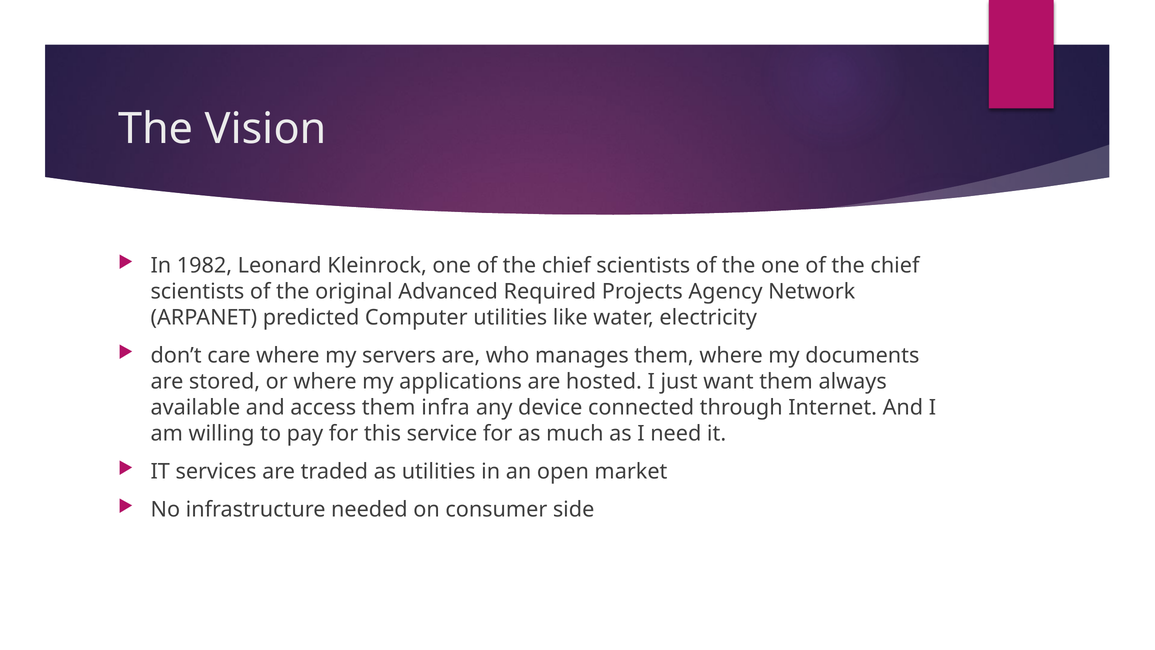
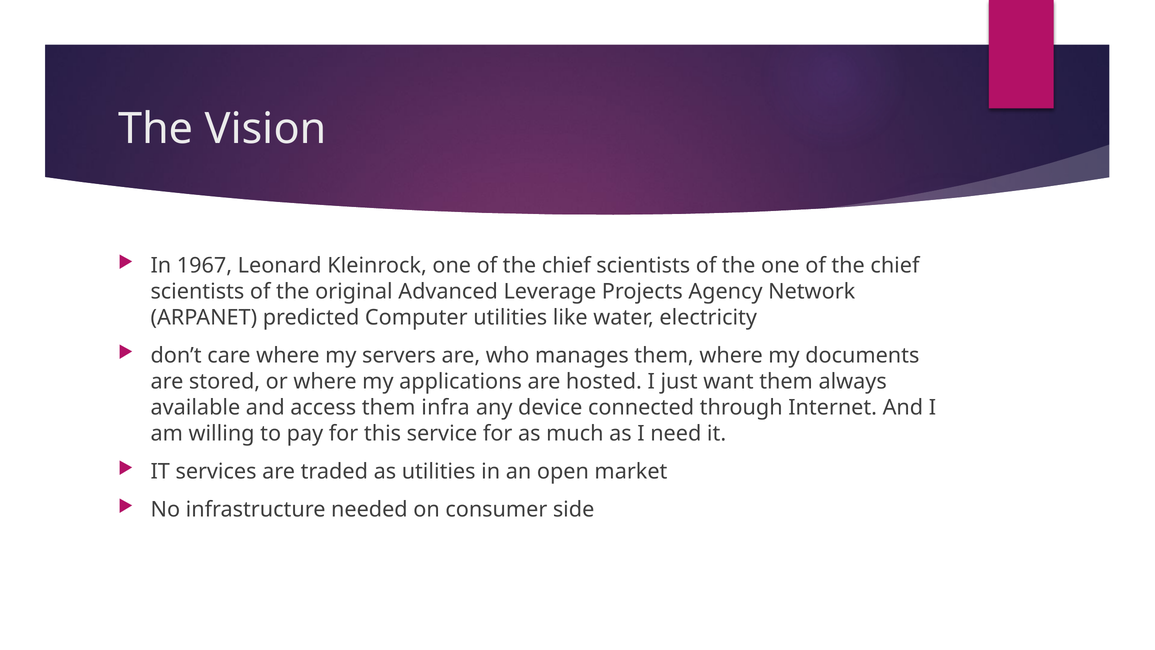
1982: 1982 -> 1967 (204, 265)
Required: Required -> Leverage (550, 291)
